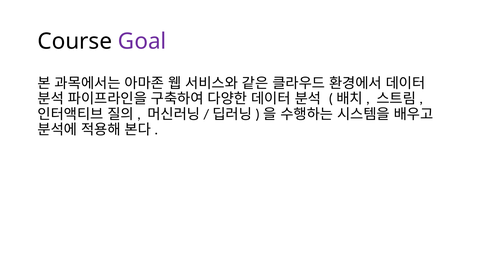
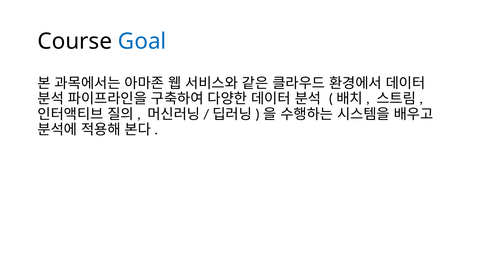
Goal colour: purple -> blue (142, 41)
